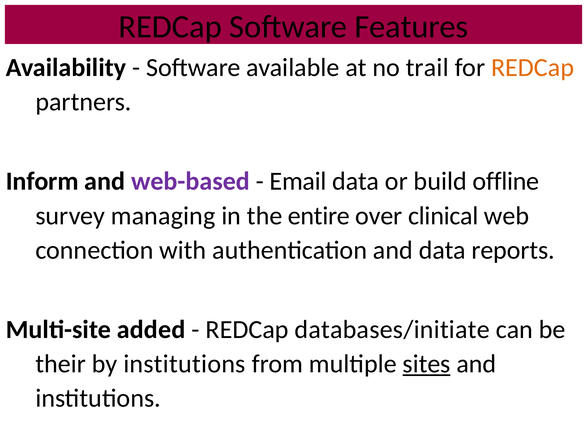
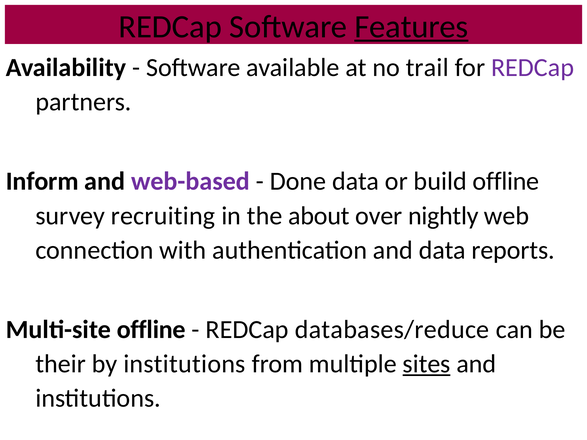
Features underline: none -> present (411, 27)
REDCap colour: orange -> purple (533, 68)
Email: Email -> Done (298, 181)
managing: managing -> recruiting (163, 216)
entire: entire -> about (319, 216)
clinical: clinical -> nightly (443, 216)
Multi-site added: added -> offline (151, 330)
databases/initiate: databases/initiate -> databases/reduce (392, 330)
